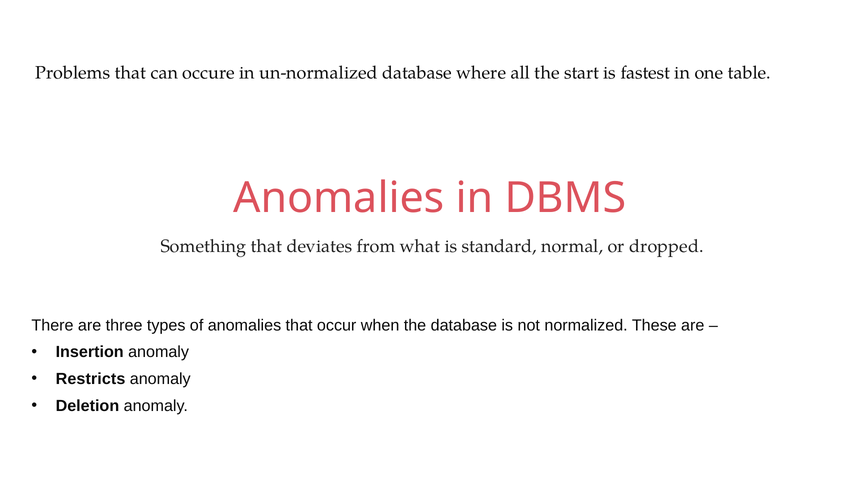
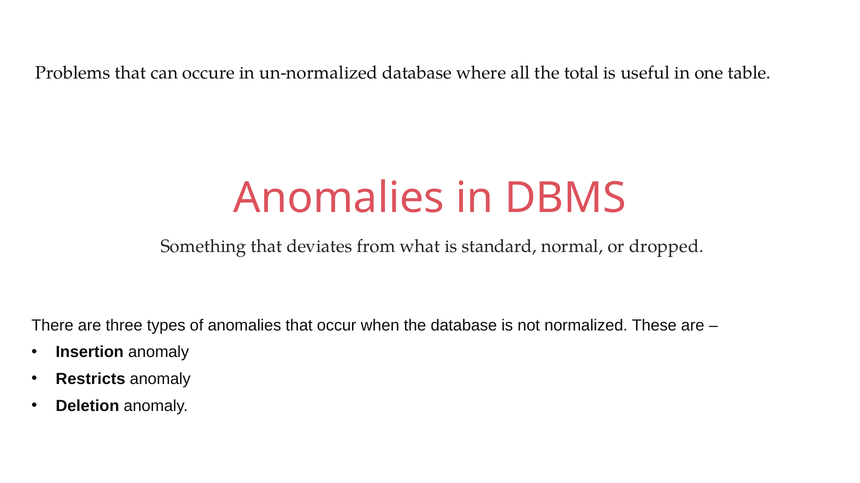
start: start -> total (582, 73)
fastest: fastest -> useful (645, 73)
